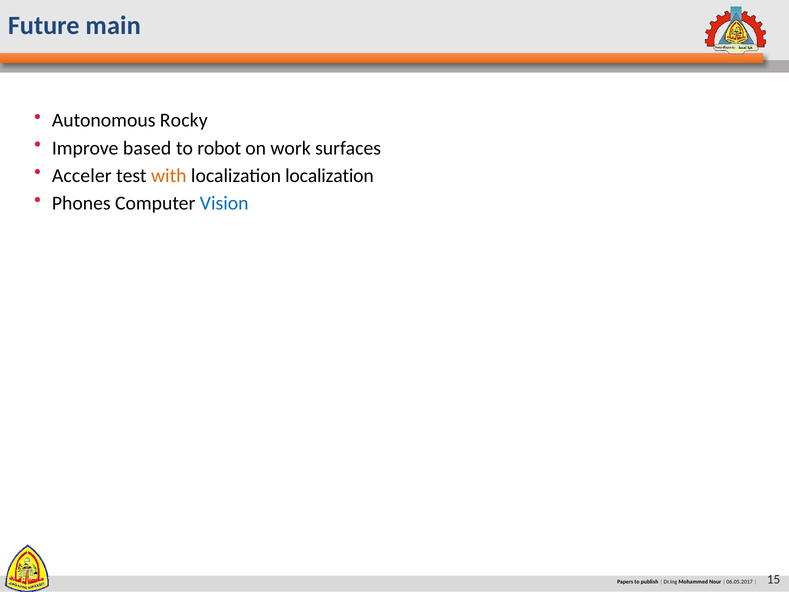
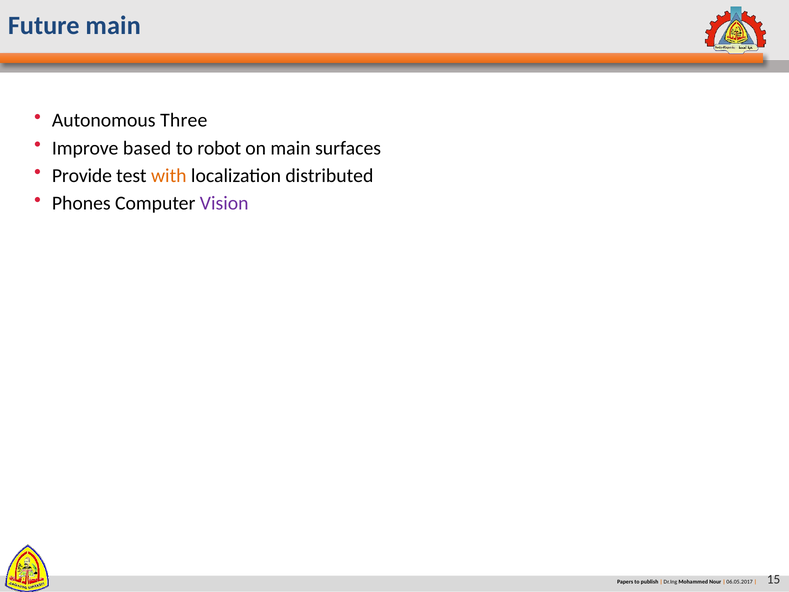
Rocky: Rocky -> Three (184, 120)
on work: work -> main (291, 148)
Acceler: Acceler -> Provide (82, 176)
localization localization: localization -> distributed (329, 176)
Vision colour: blue -> purple (224, 203)
